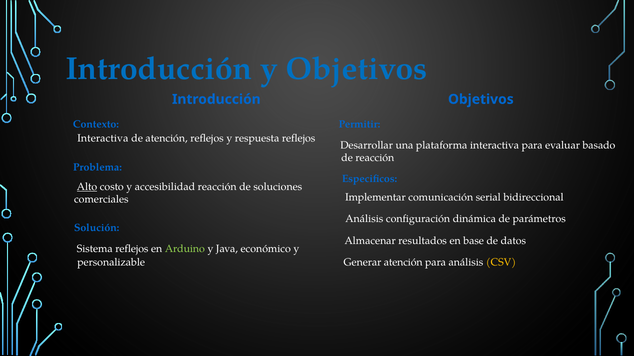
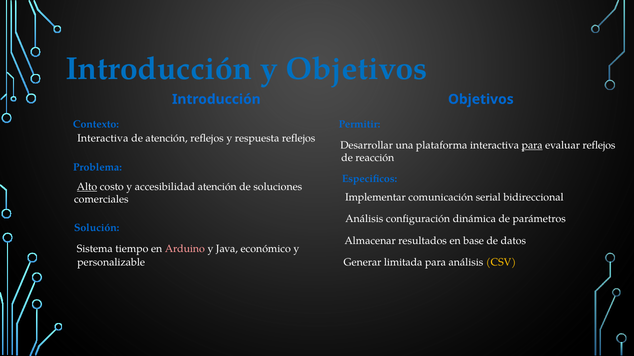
para underline: none -> present (532, 145)
evaluar basado: basado -> reflejos (599, 145)
accesibilidad reacción: reacción -> atención (217, 187)
Sistema reflejos: reflejos -> tiempo (132, 249)
Arduino colour: light green -> pink (185, 249)
Generar atención: atención -> limitada (403, 263)
